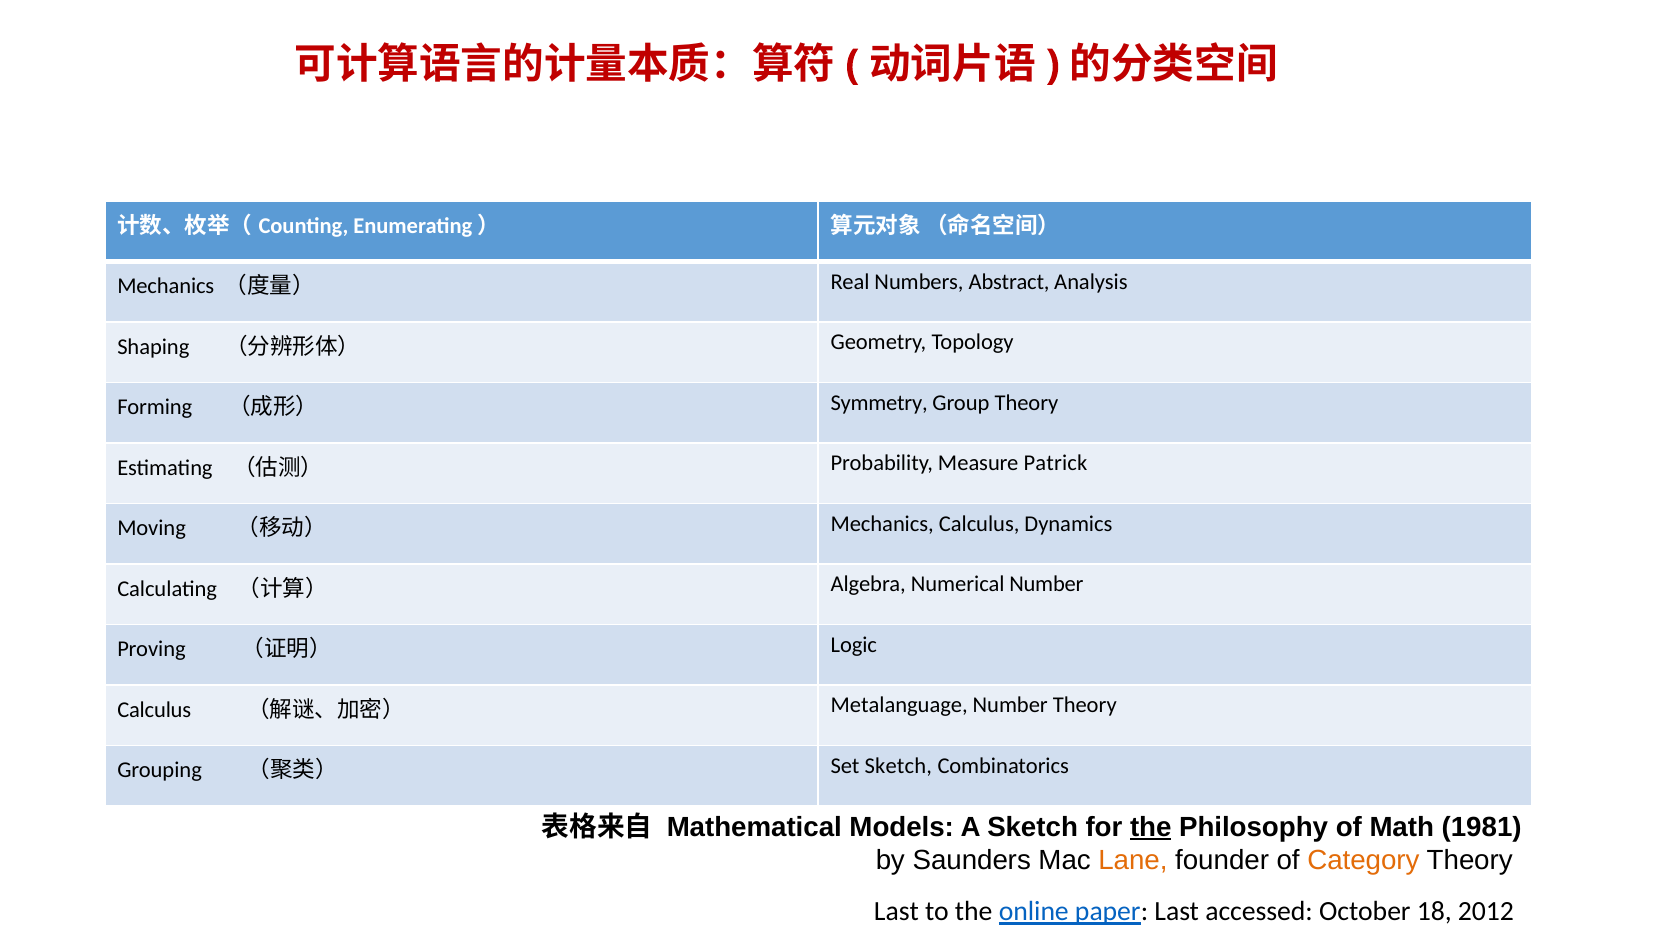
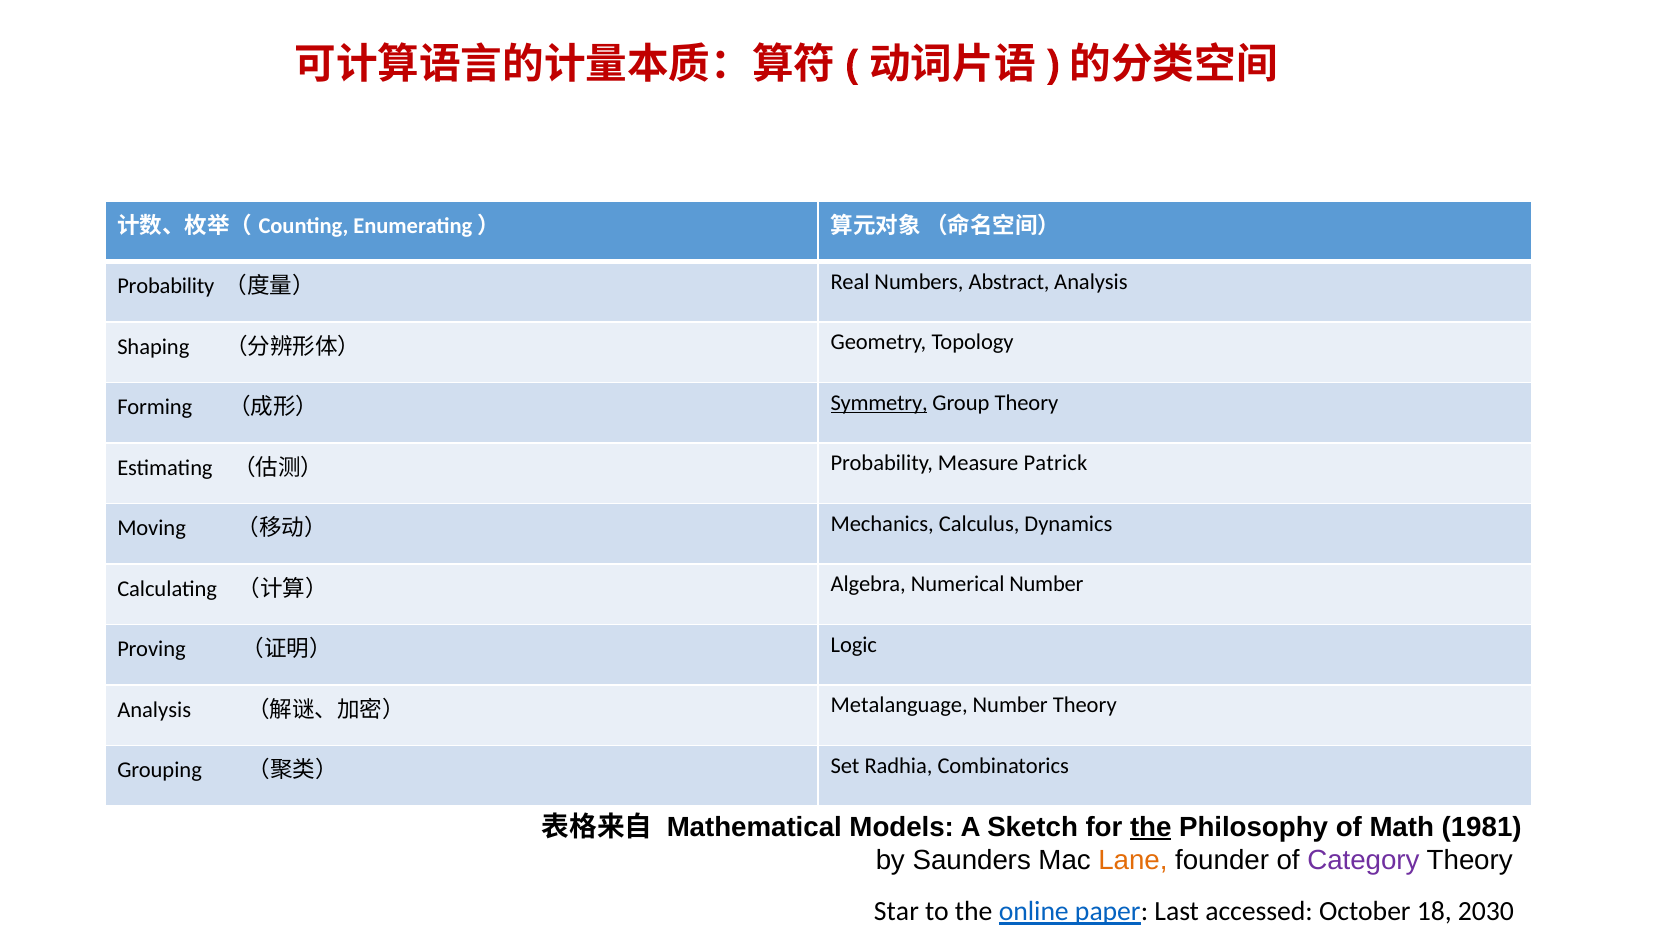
Mechanics: Mechanics -> Probability (166, 286)
Symmetry underline: none -> present (879, 403)
Calculus: Calculus -> Analysis (154, 710)
Set Sketch: Sketch -> Radhia (898, 766)
Category colour: orange -> purple (1363, 860)
Last: Last -> Star (896, 911)
2012: 2012 -> 2030 (1486, 911)
